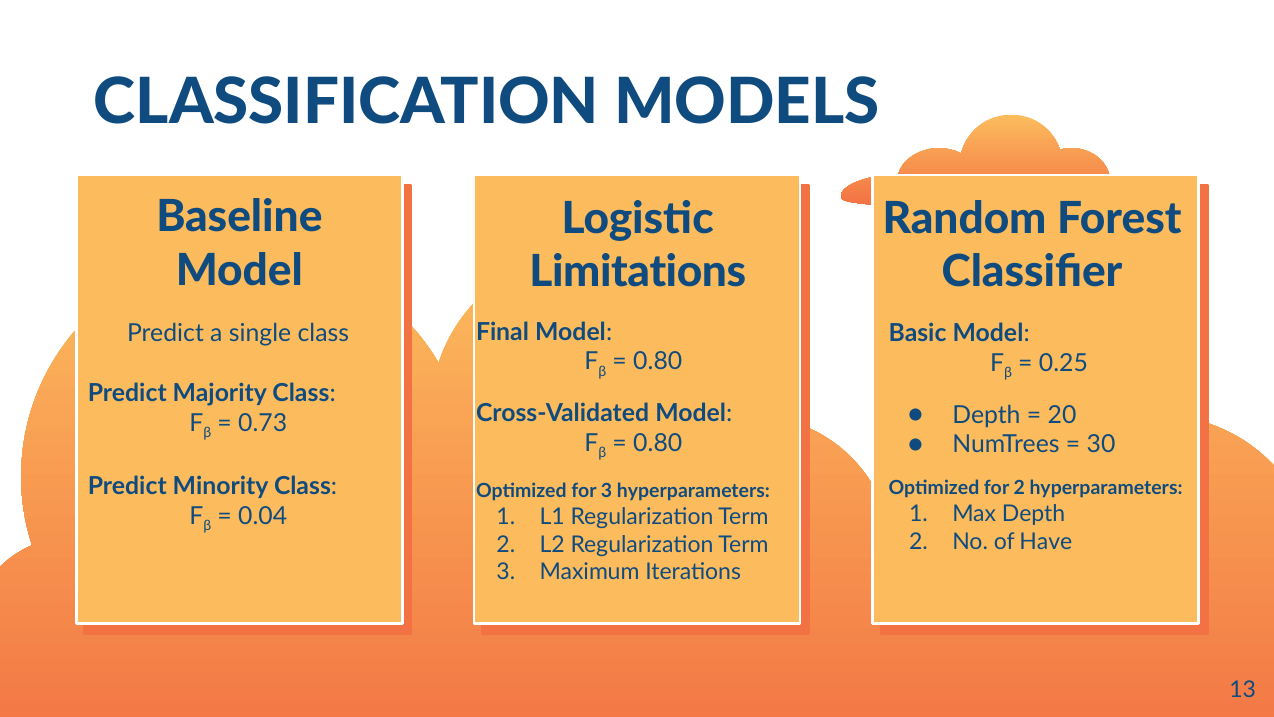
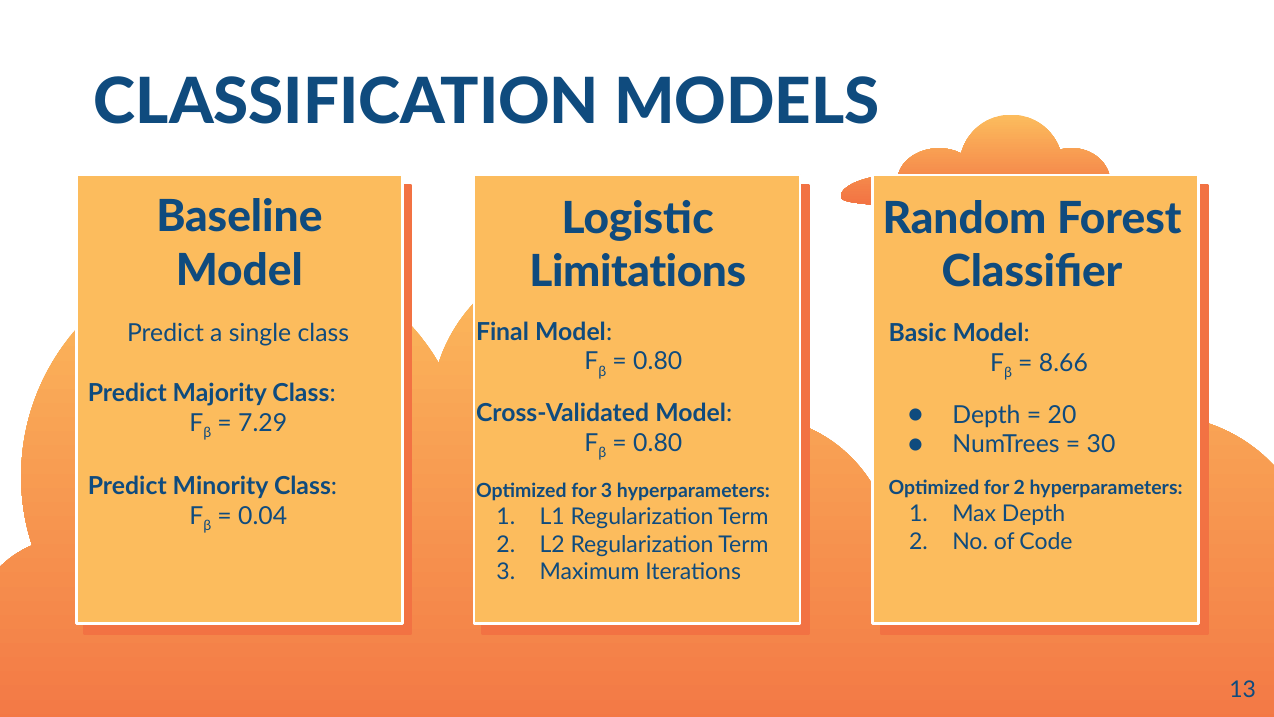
0.25: 0.25 -> 8.66 (1063, 363)
0.73: 0.73 -> 7.29 (263, 423)
Have: Have -> Code (1046, 542)
